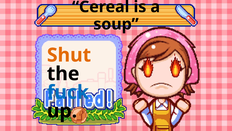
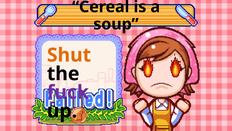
fuck colour: blue -> purple (68, 92)
